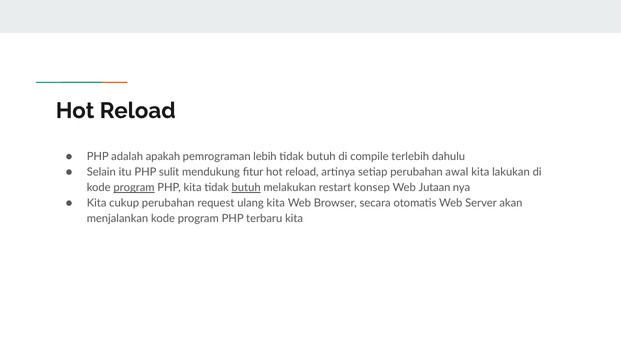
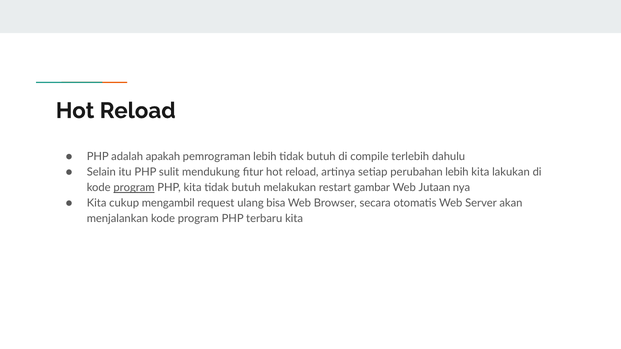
perubahan awal: awal -> lebih (457, 172)
butuh underline: present -> none (246, 188)
konsep: konsep -> gambar (372, 188)
cukup perubahan: perubahan -> mengambil (168, 203)
ulang kita: kita -> bisa (276, 203)
